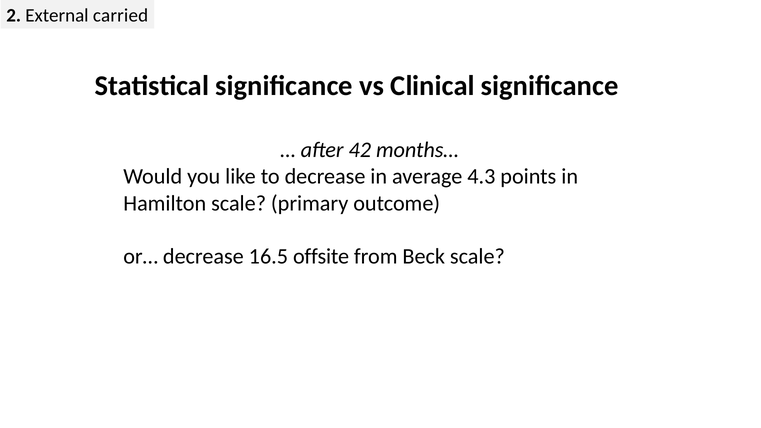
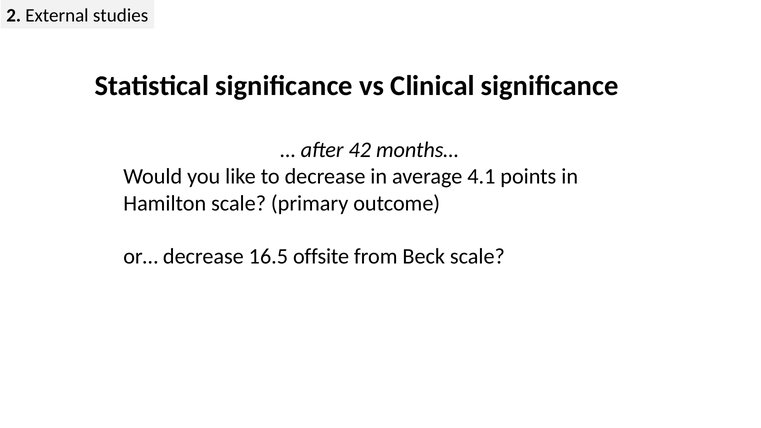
carried: carried -> studies (121, 16)
4.3: 4.3 -> 4.1 (481, 177)
